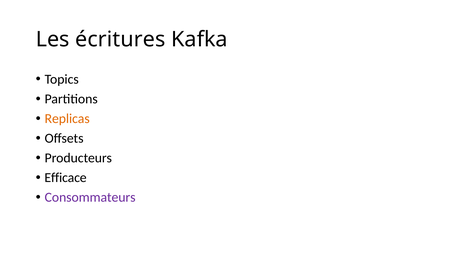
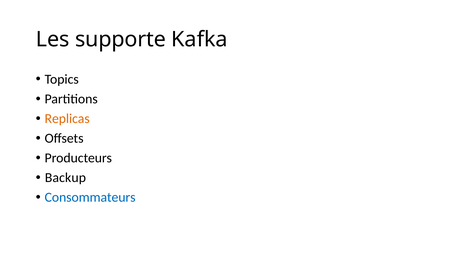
écritures: écritures -> supporte (120, 39)
Efficace: Efficace -> Backup (65, 178)
Consommateurs colour: purple -> blue (90, 198)
